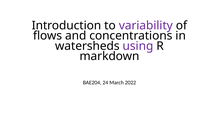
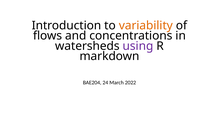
variability colour: purple -> orange (146, 26)
